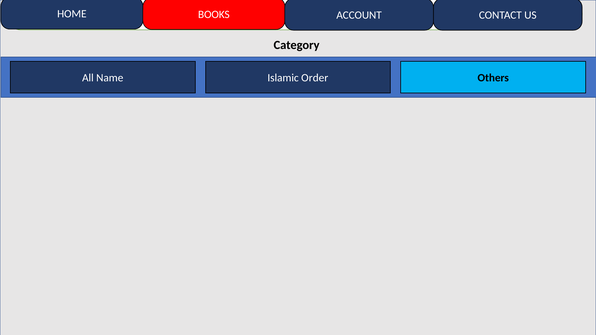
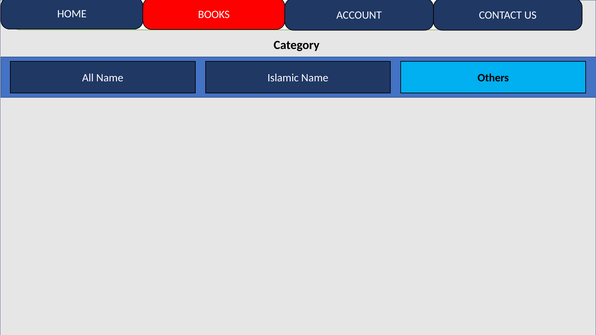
Islamic Order: Order -> Name (315, 78)
